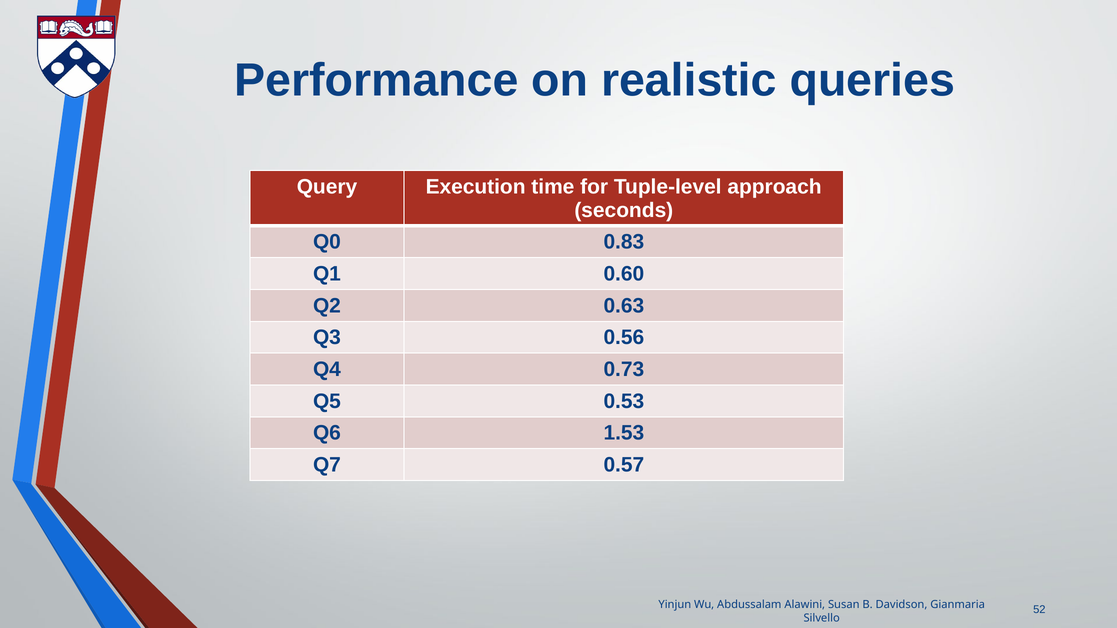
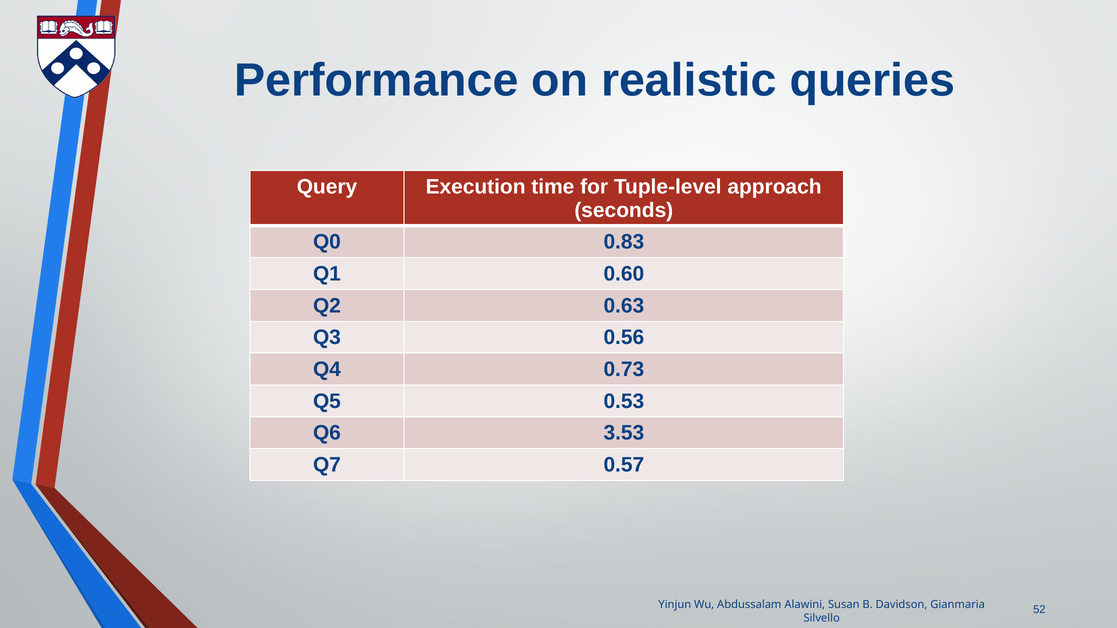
1.53: 1.53 -> 3.53 (624, 433)
